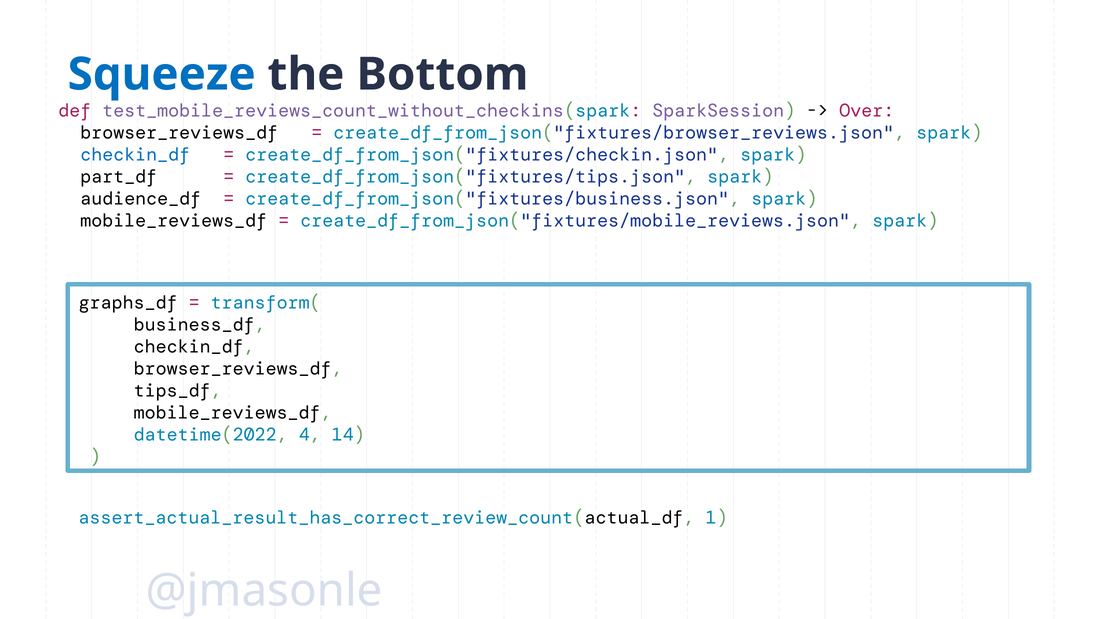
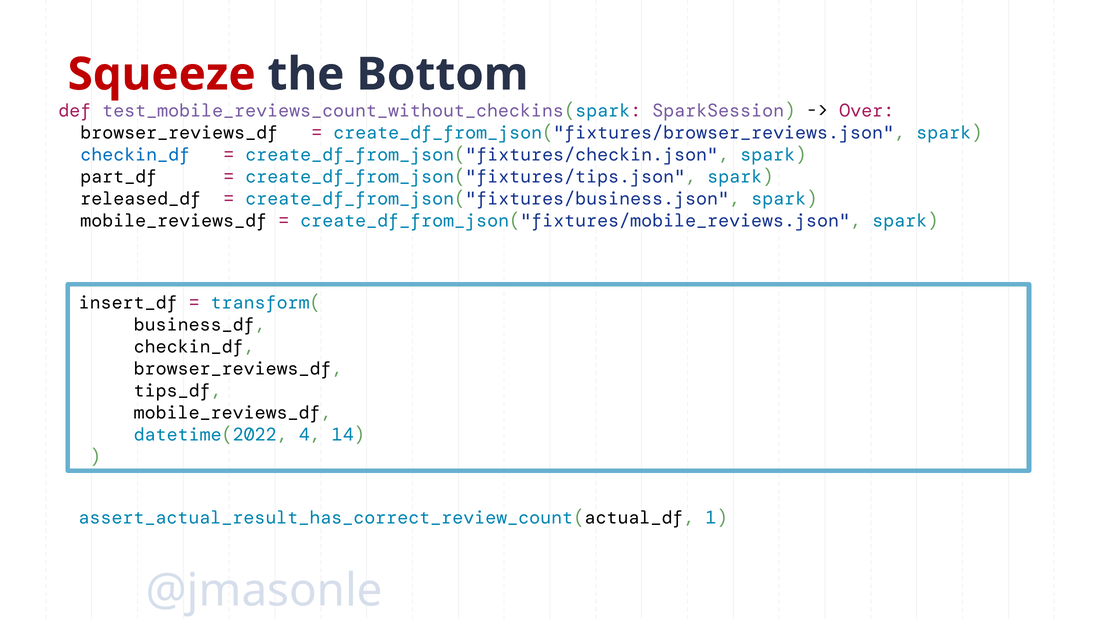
Squeeze colour: blue -> red (162, 74)
audience_df: audience_df -> released_df (141, 199)
graphs_df: graphs_df -> insert_df (128, 302)
